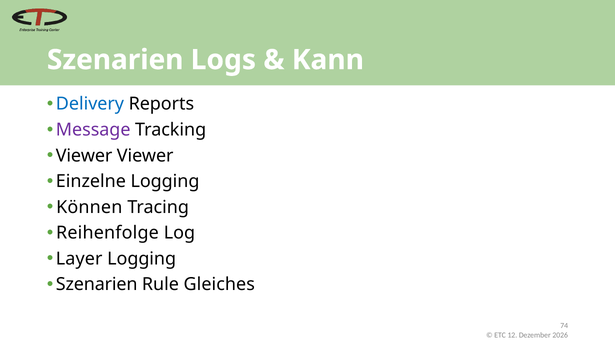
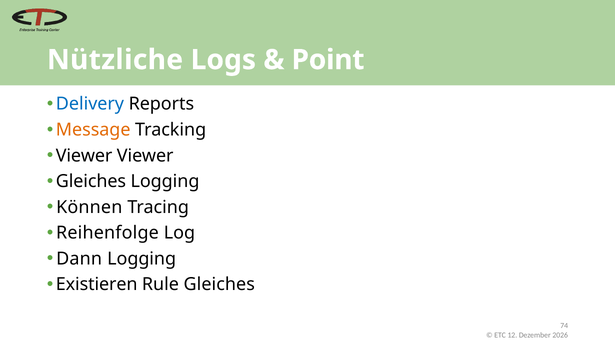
Szenarien: Szenarien -> Nützliche (115, 60)
Kann: Kann -> Point (328, 60)
Message colour: purple -> orange (93, 130)
Einzelne: Einzelne -> Gleiches (91, 181)
Layer: Layer -> Dann (79, 259)
Szenarien: Szenarien -> Existieren (97, 284)
